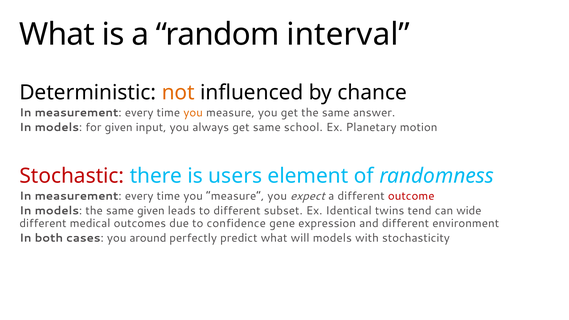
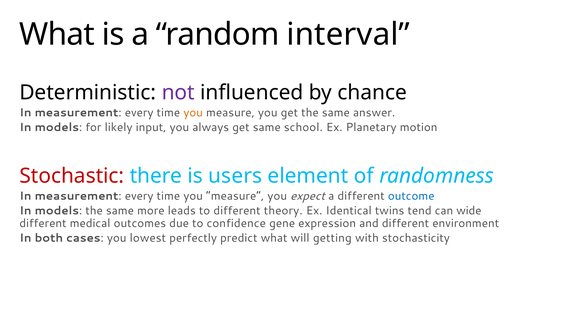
not colour: orange -> purple (178, 93)
for given: given -> likely (119, 127)
outcome colour: red -> blue (411, 196)
same given: given -> more (151, 211)
subset: subset -> theory (283, 211)
around: around -> lowest (148, 238)
will models: models -> getting (332, 238)
